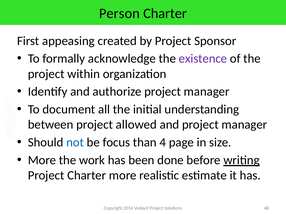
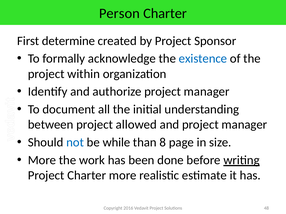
appeasing: appeasing -> determine (69, 41)
existence colour: purple -> blue (203, 59)
focus: focus -> while (116, 143)
4: 4 -> 8 (163, 143)
